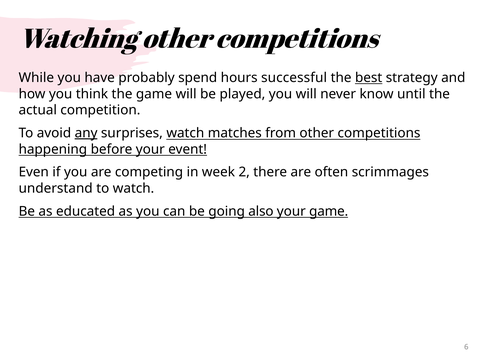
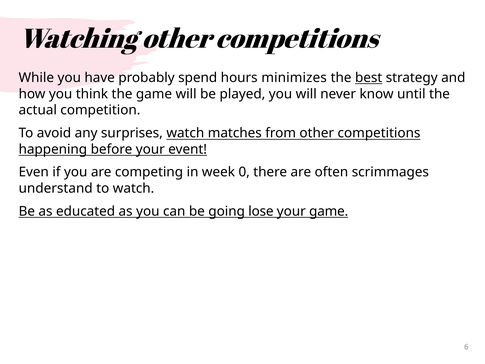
successful: successful -> minimizes (294, 78)
any underline: present -> none (86, 133)
2: 2 -> 0 (244, 172)
also: also -> lose (261, 211)
